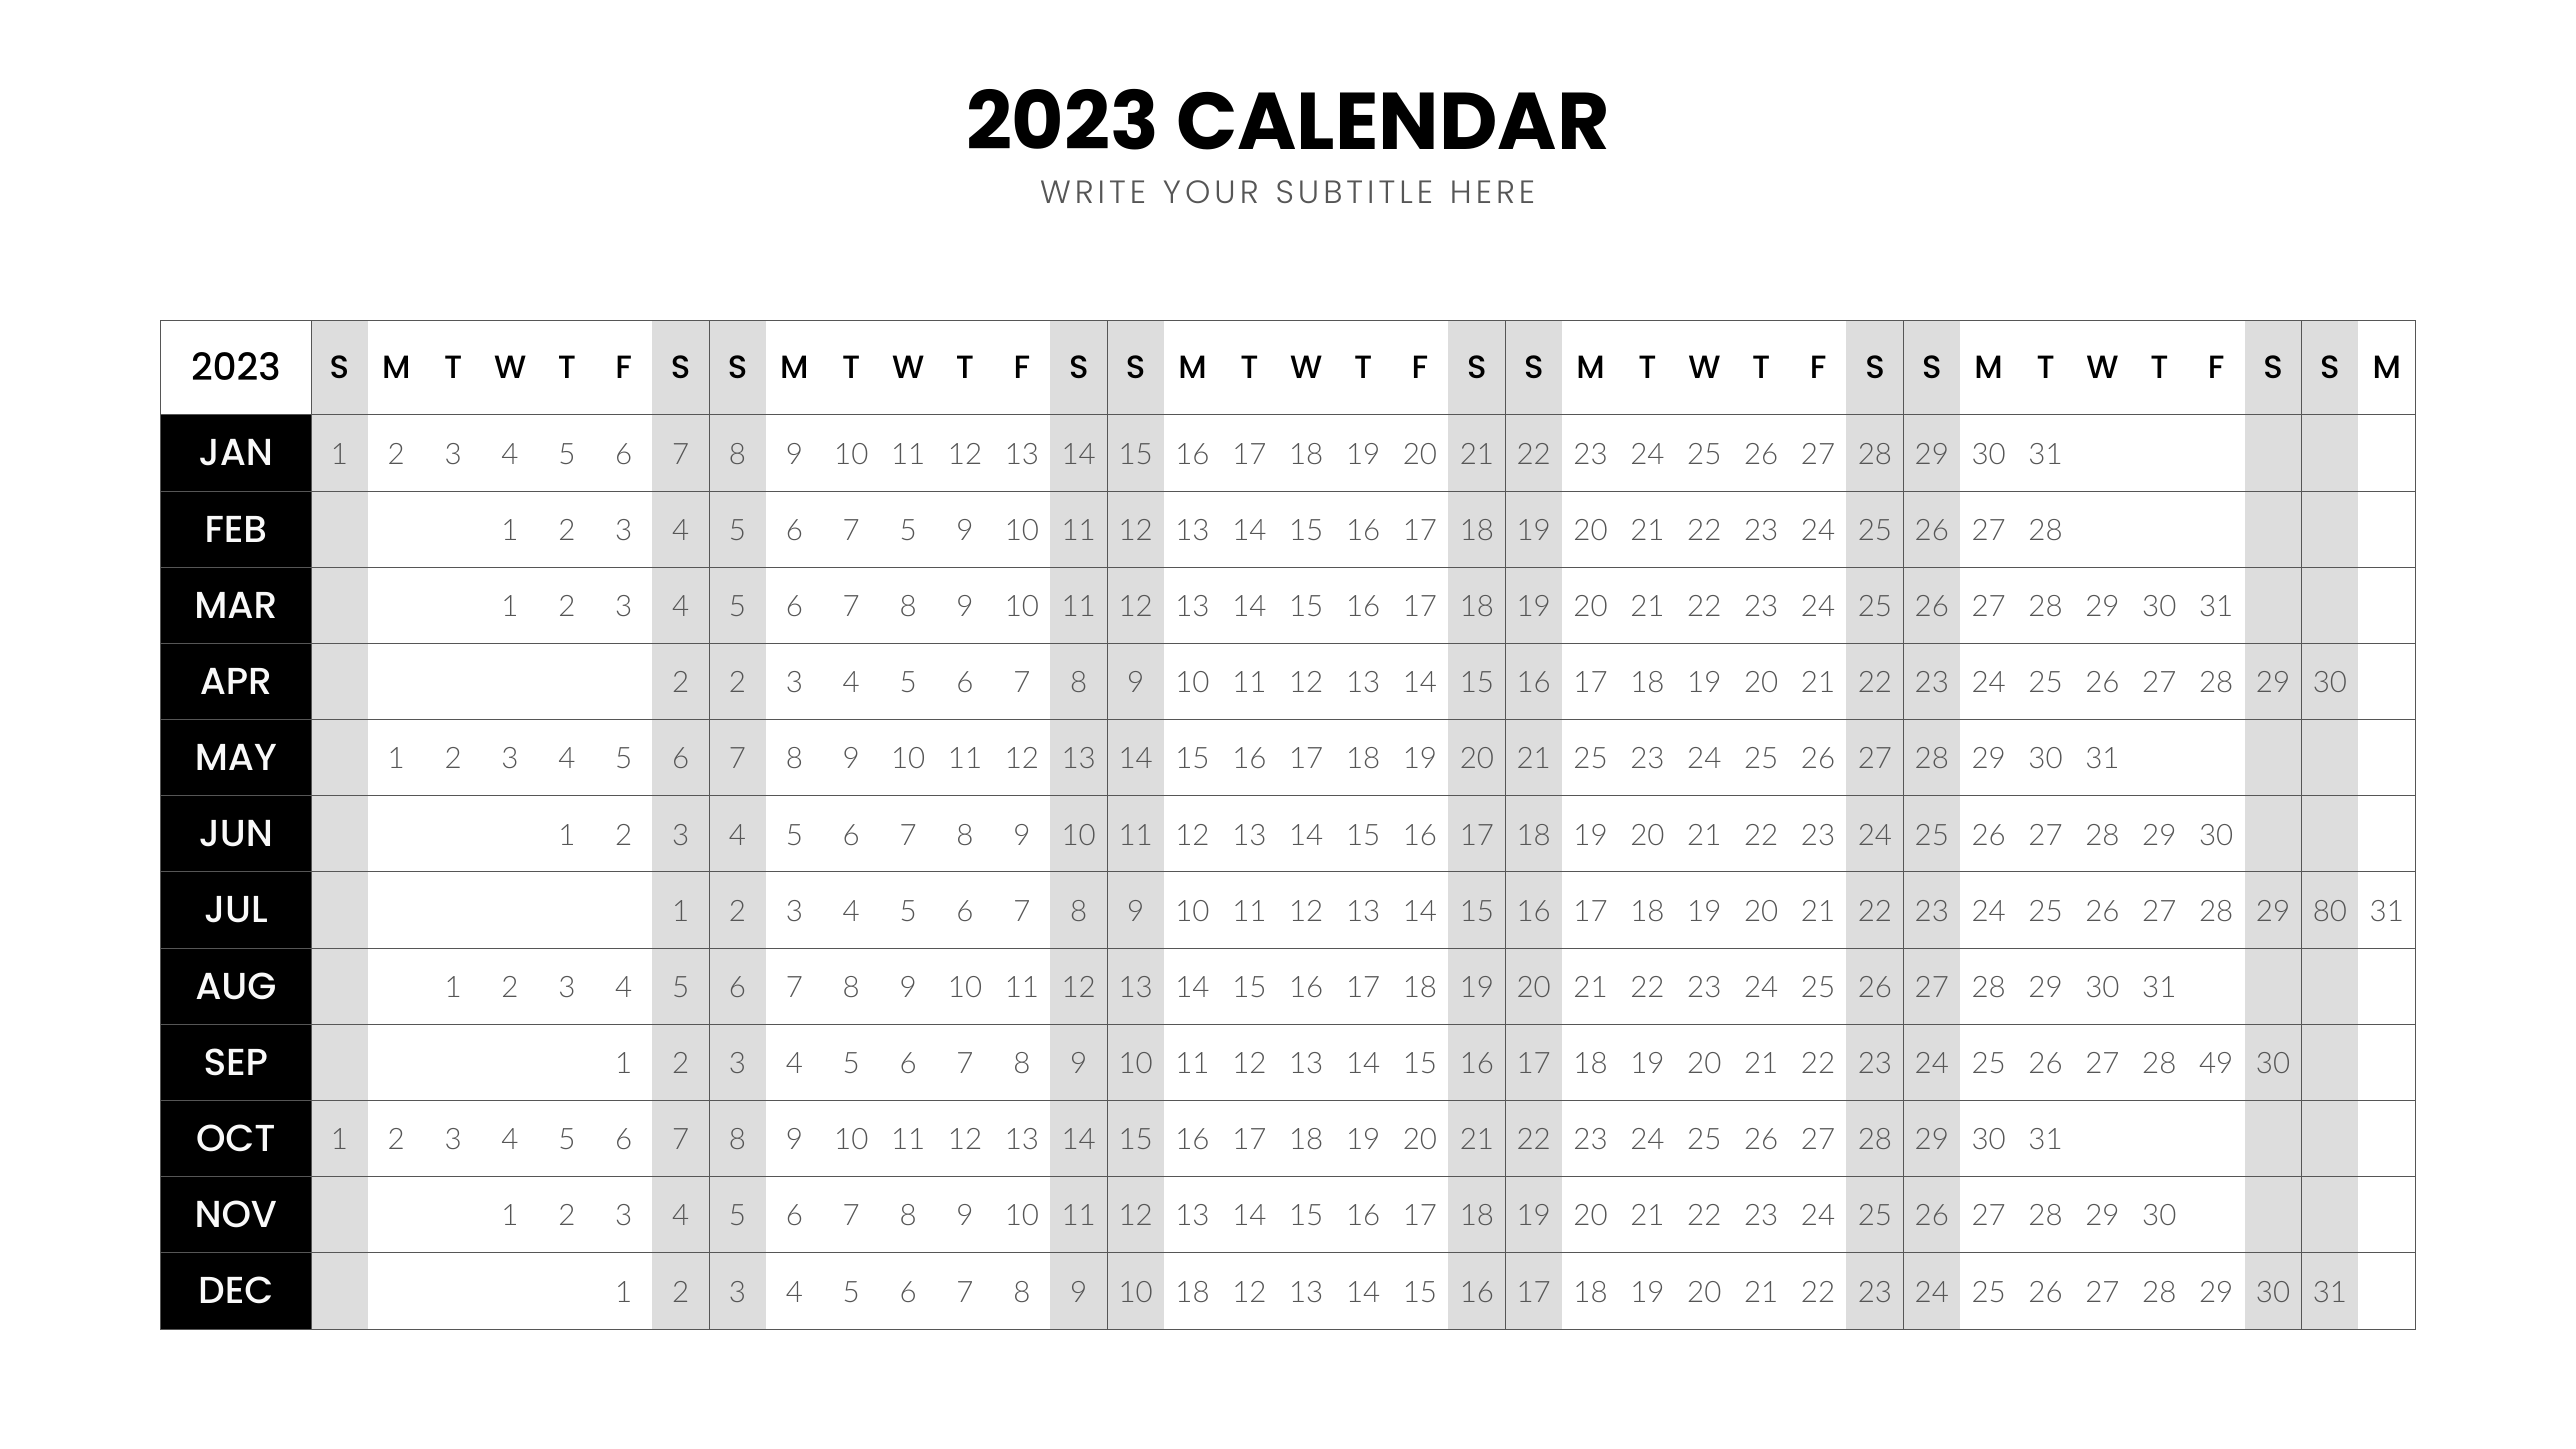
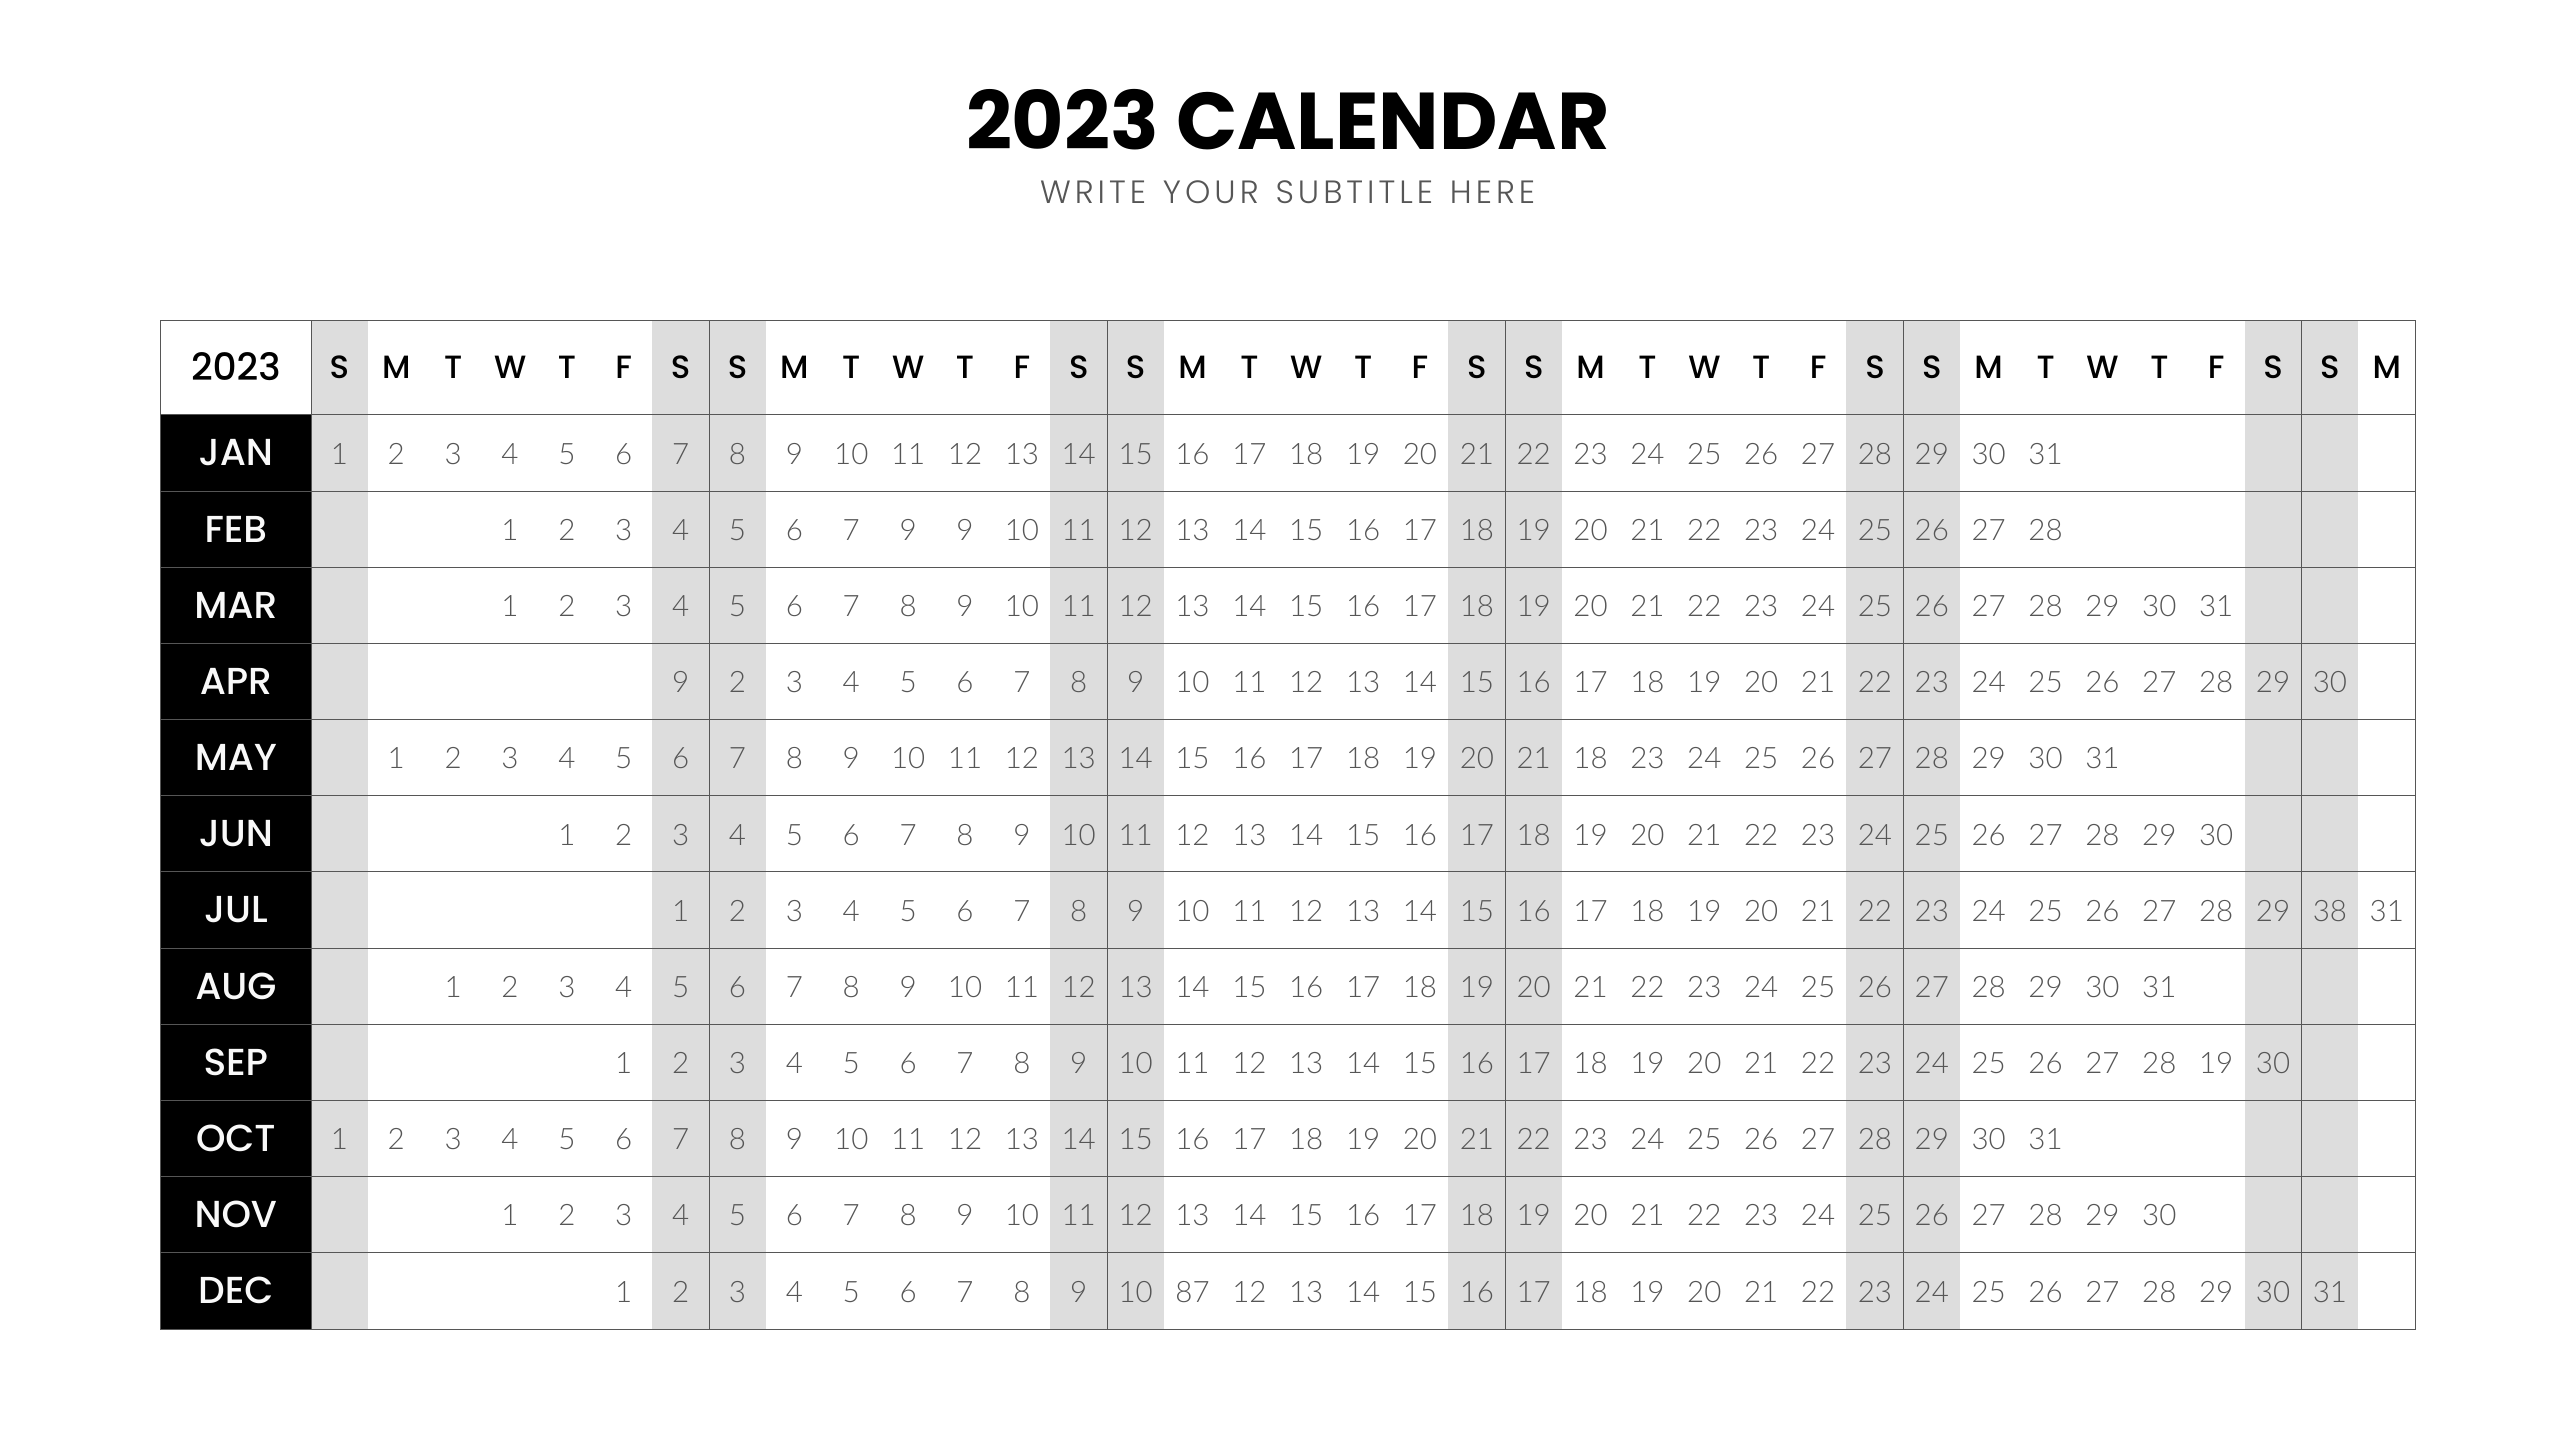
7 5: 5 -> 9 (908, 531)
APR 2: 2 -> 9 (681, 683)
21 25: 25 -> 18 (1591, 759)
80: 80 -> 38 (2330, 912)
28 49: 49 -> 19 (2216, 1064)
10 18: 18 -> 87 (1193, 1293)
